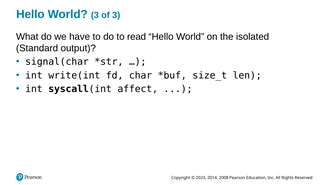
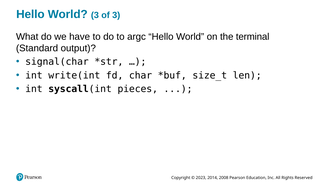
read: read -> argc (137, 37)
isolated: isolated -> terminal (253, 37)
affect: affect -> pieces (138, 89)
